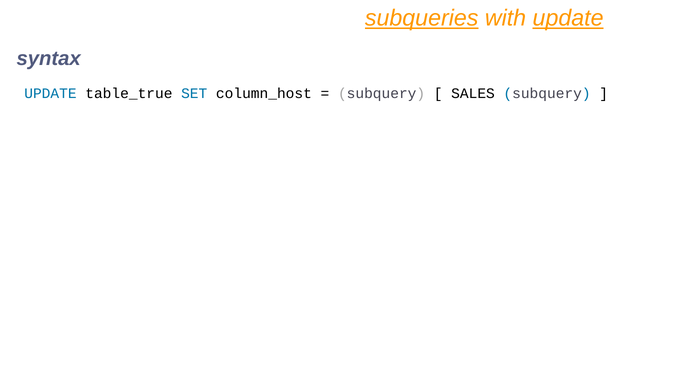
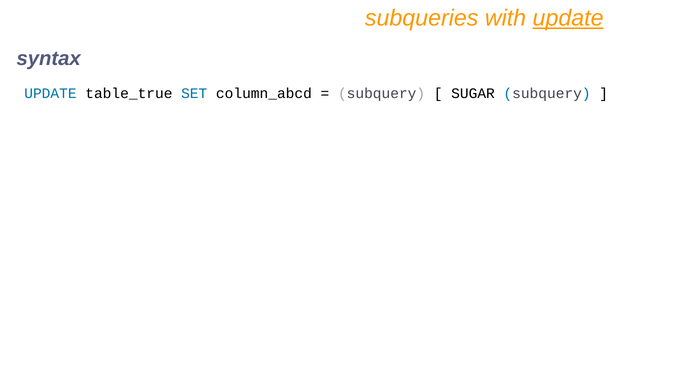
subqueries underline: present -> none (422, 18)
column_host: column_host -> column_abcd (264, 94)
SALES: SALES -> SUGAR (473, 94)
